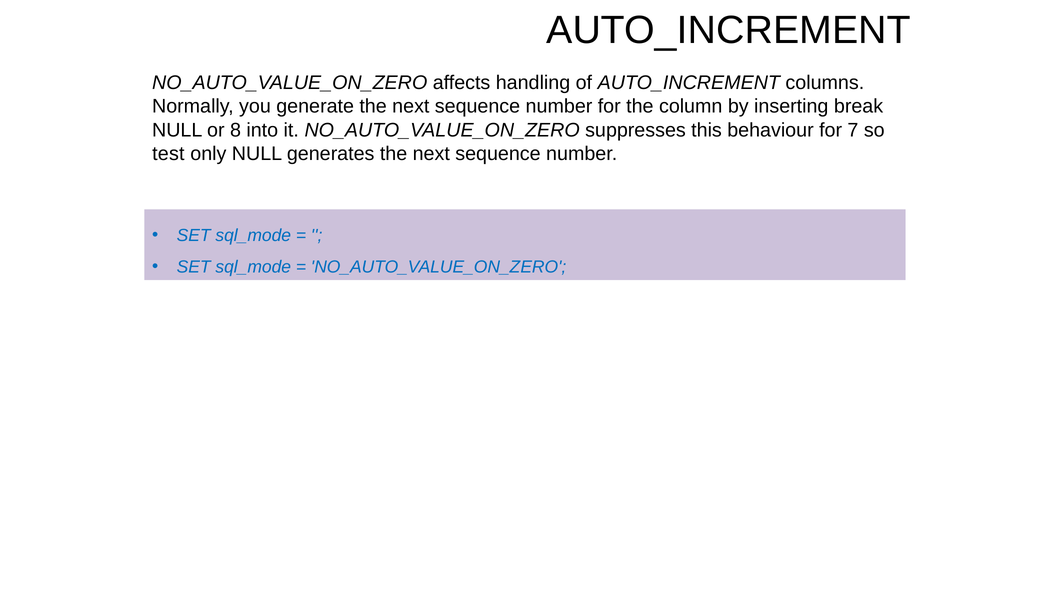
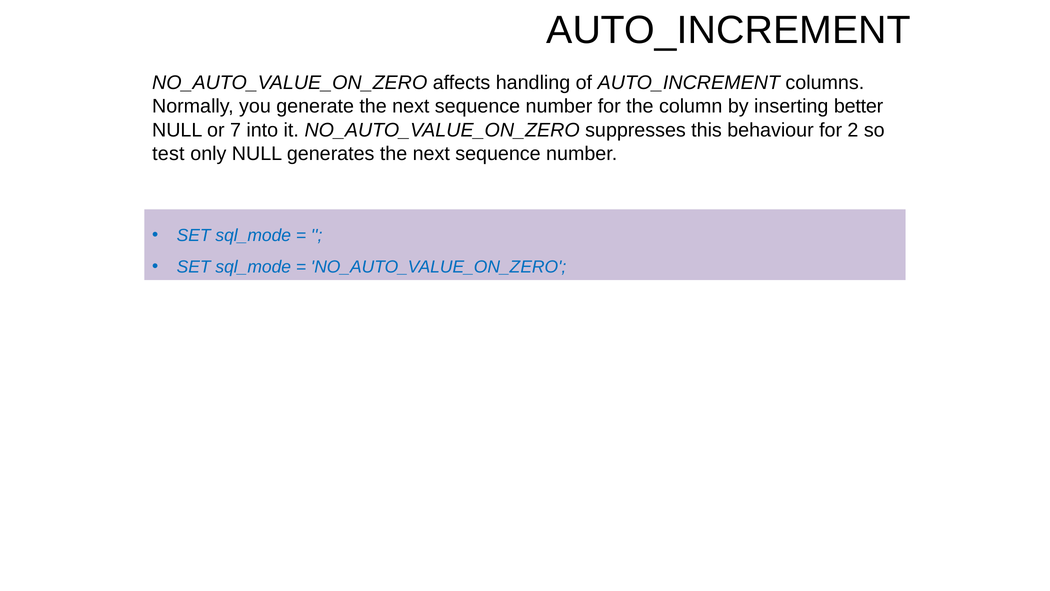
break: break -> better (859, 106)
8: 8 -> 7 (235, 130)
7: 7 -> 2 (853, 130)
